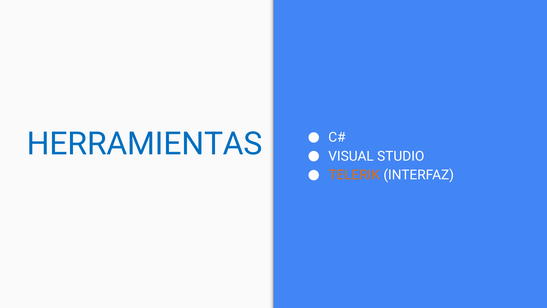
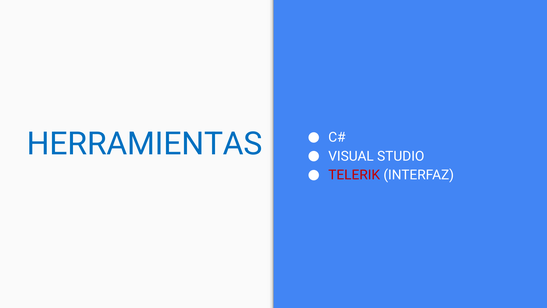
TELERIK colour: orange -> red (354, 175)
